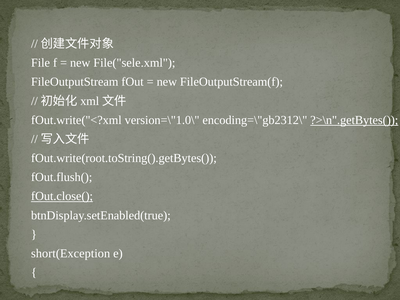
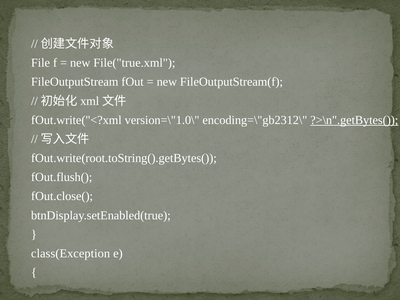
File("sele.xml: File("sele.xml -> File("true.xml (134, 63)
fOut.close( underline: present -> none (62, 196)
short(Exception: short(Exception -> class(Exception (71, 253)
